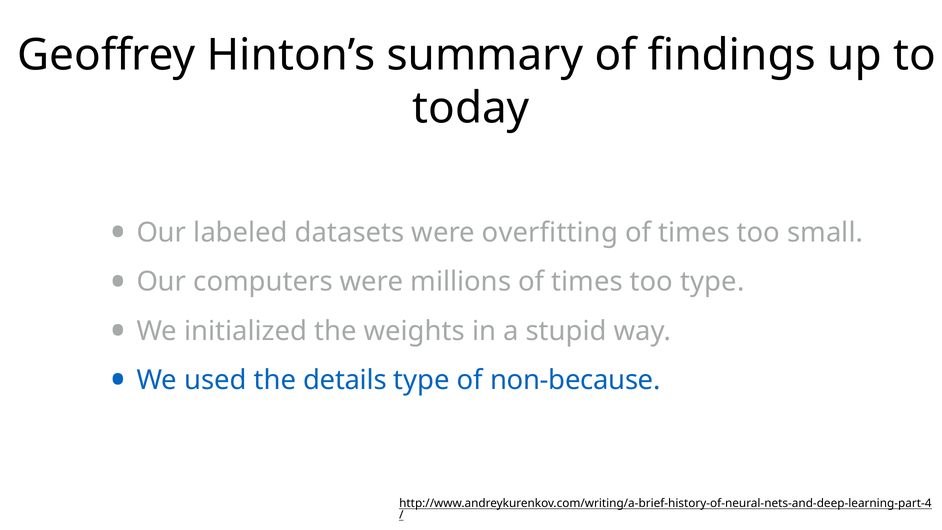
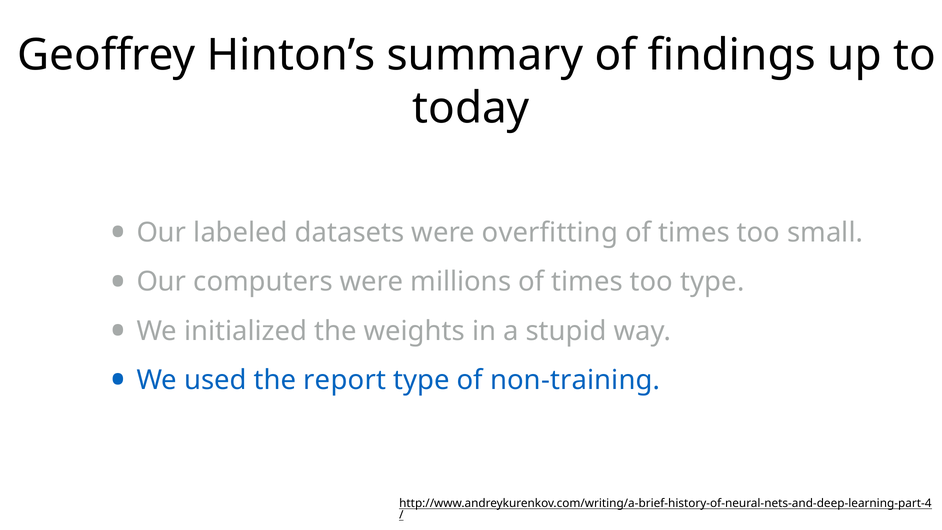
details: details -> report (345, 380)
non-because: non-because -> non-training (575, 380)
